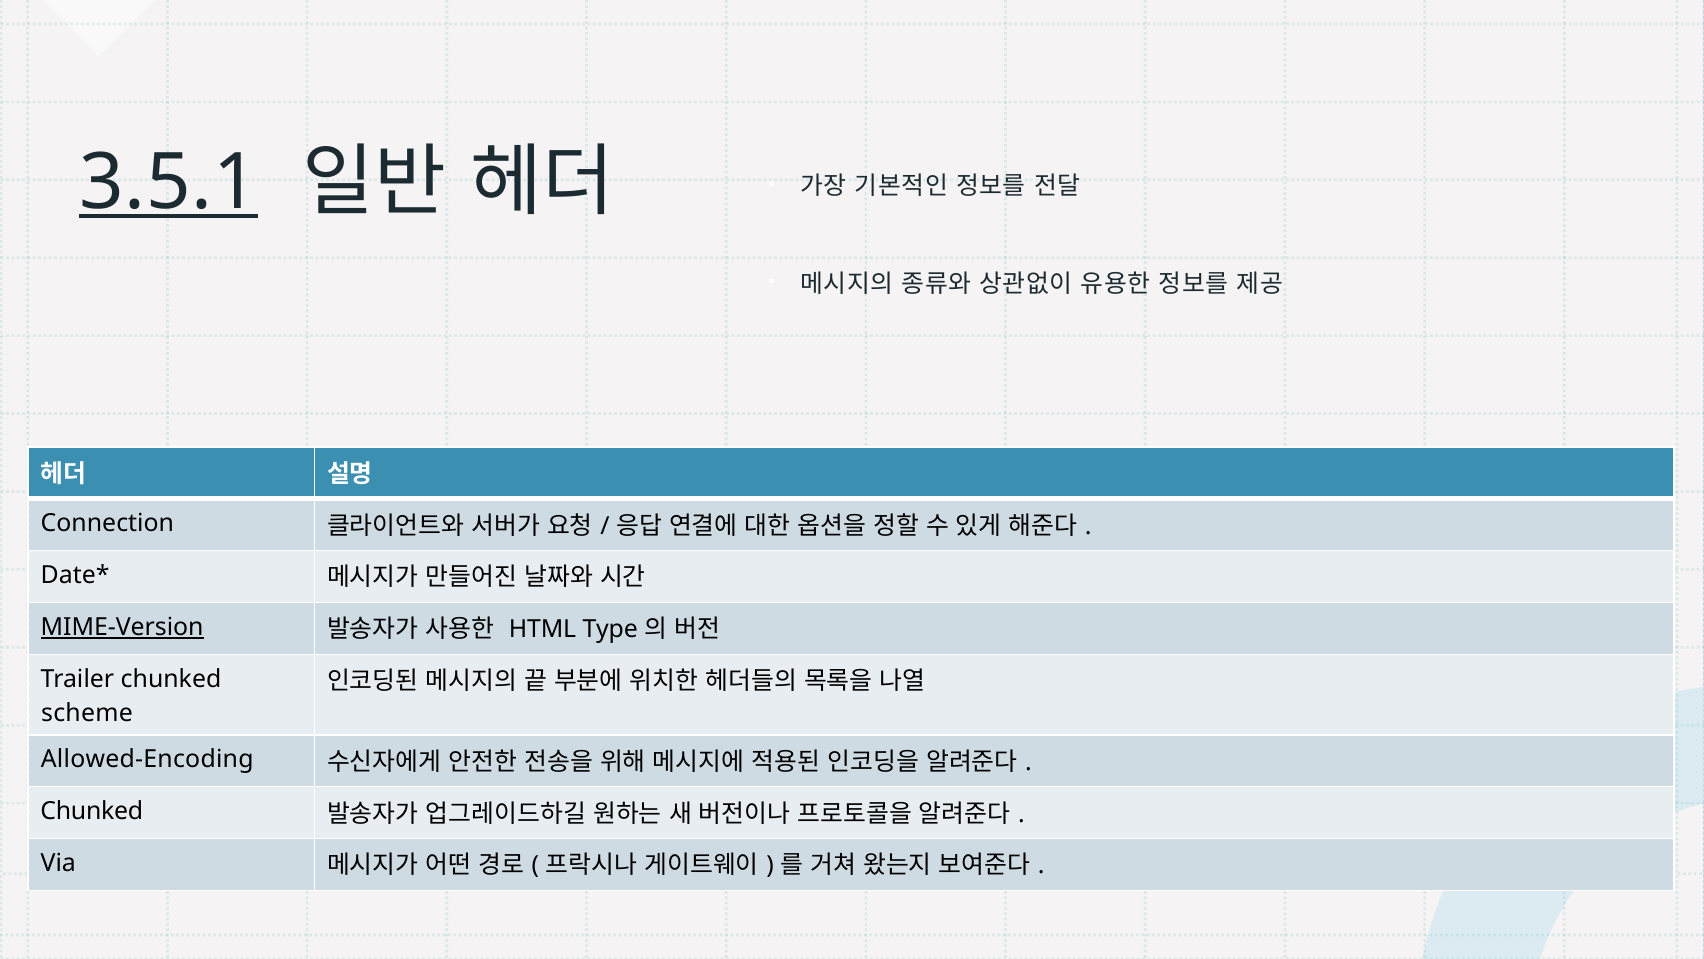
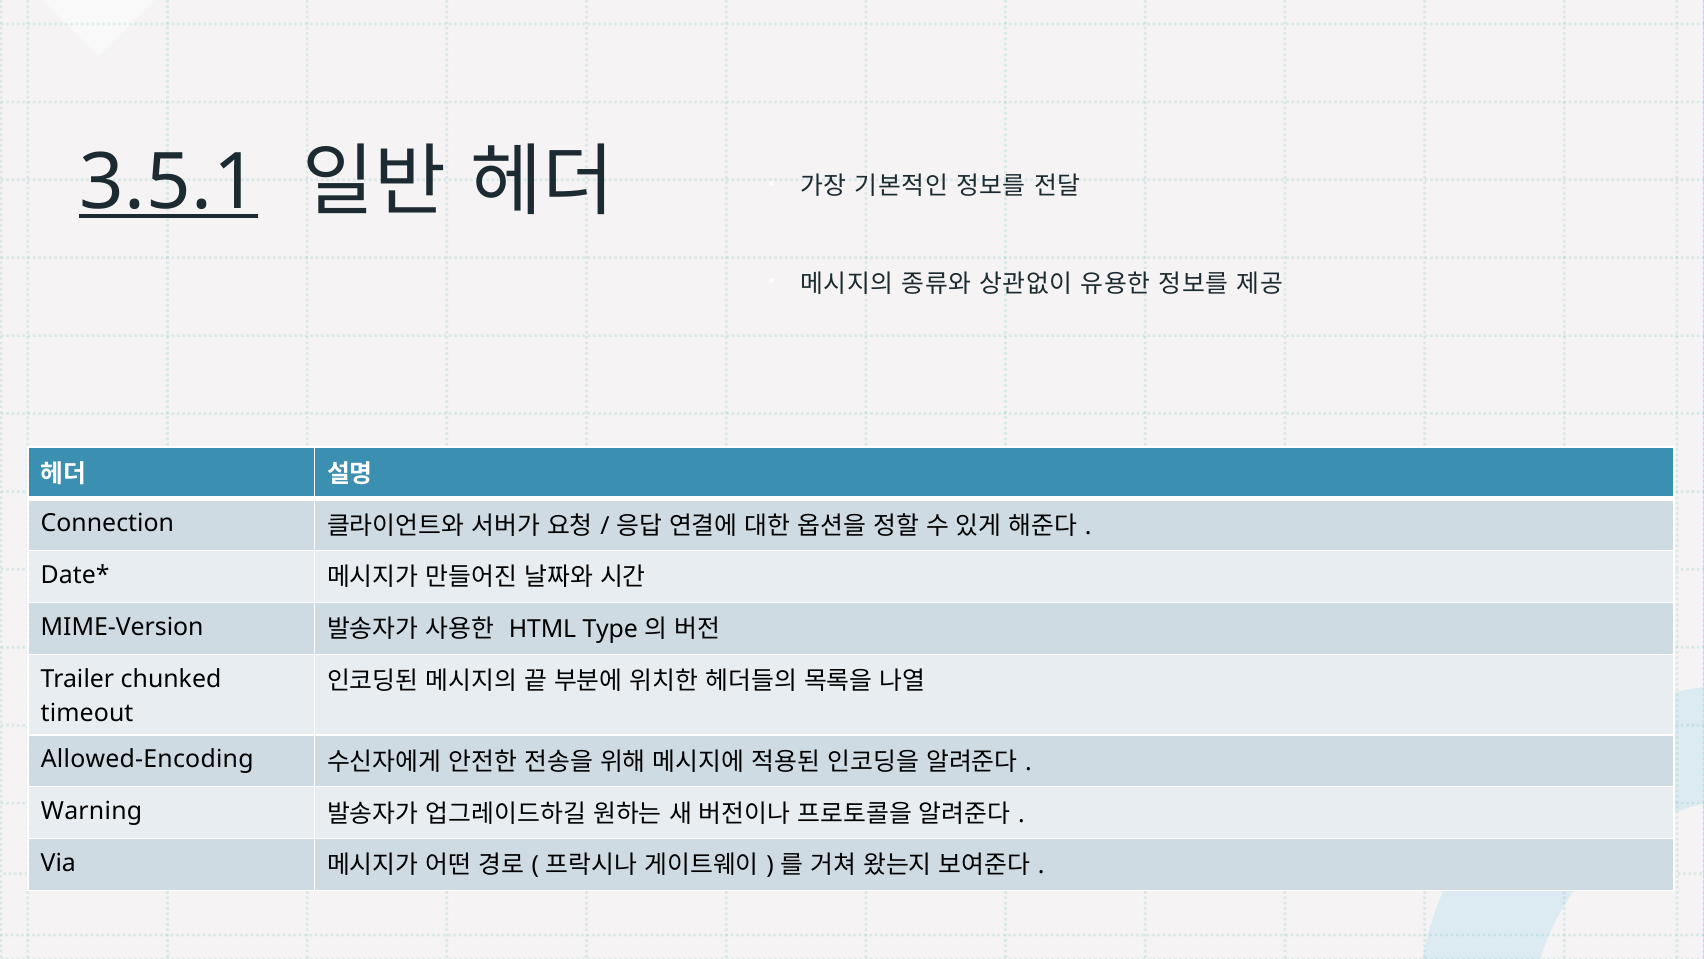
MIME-Version underline: present -> none (122, 627)
scheme: scheme -> timeout (87, 713)
Chunked: Chunked -> Warning (92, 811)
